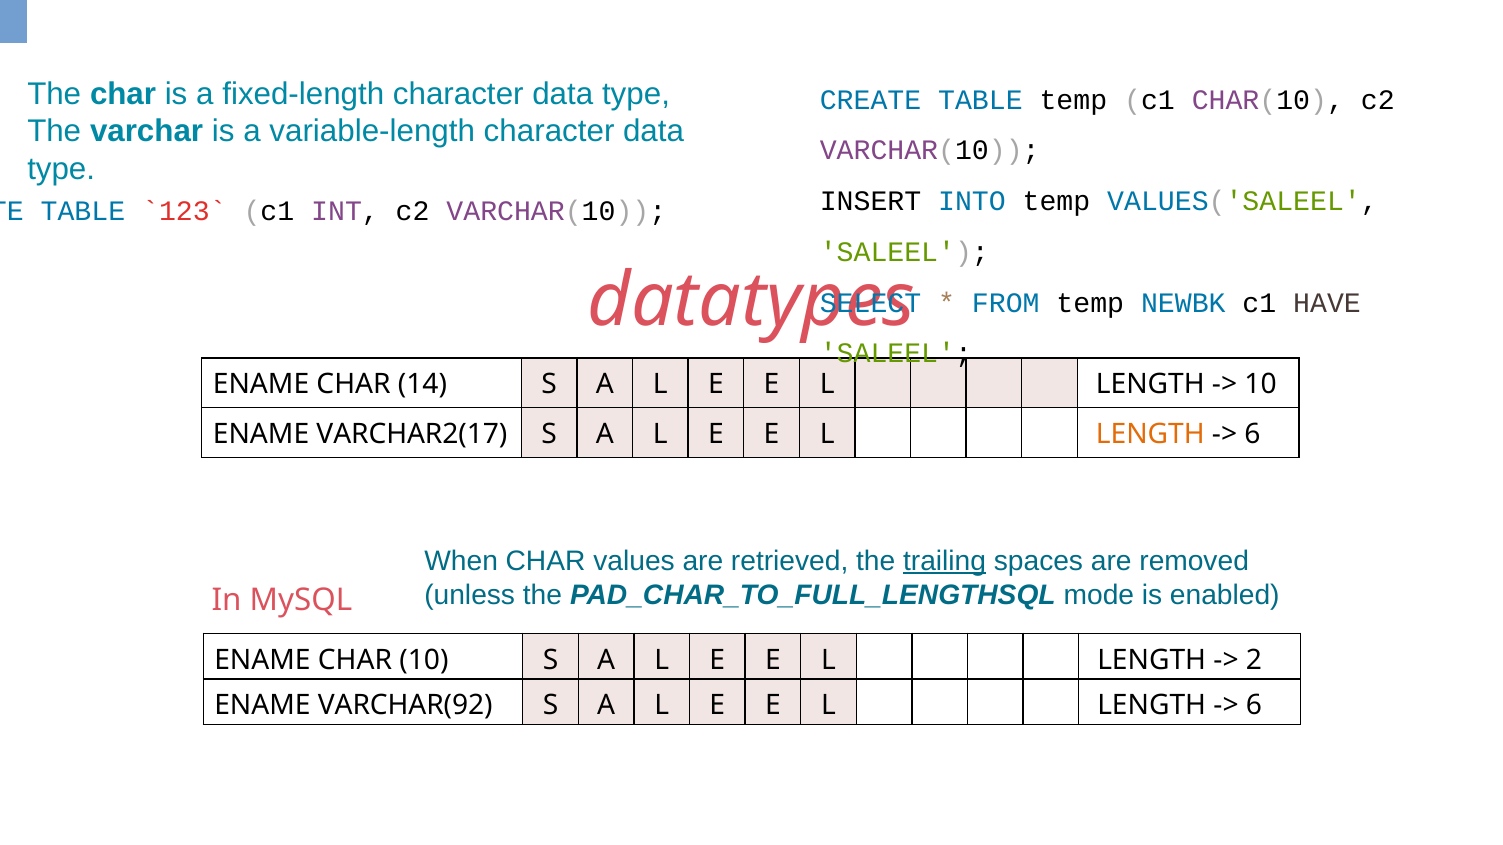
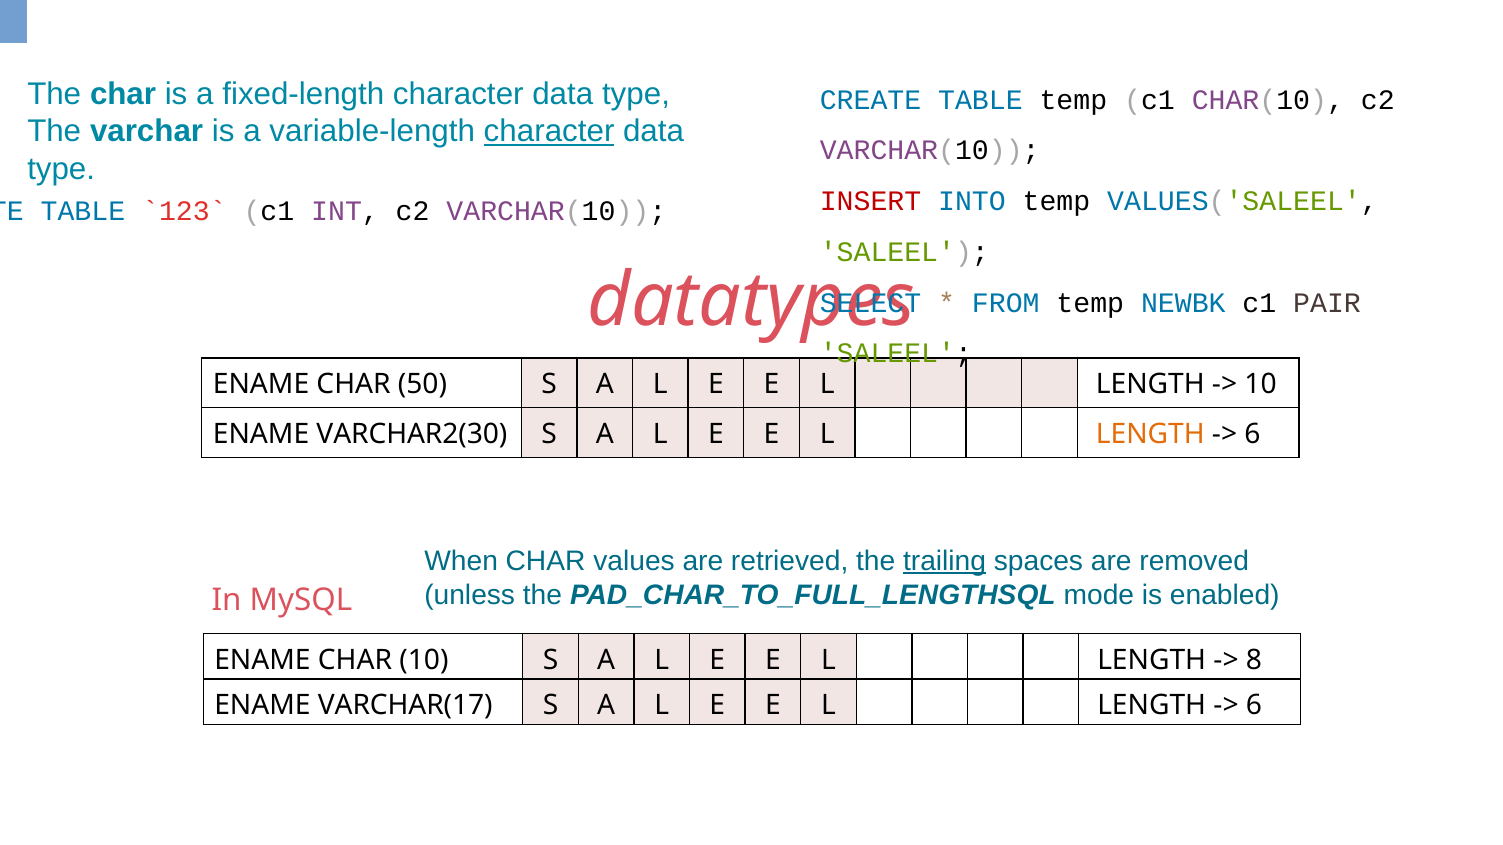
character underline: none -> present (549, 131)
INSERT colour: black -> red (871, 202)
HAVE: HAVE -> PAIR (1327, 303)
14: 14 -> 50 (422, 385)
VARCHAR2(17: VARCHAR2(17 -> VARCHAR2(30 (412, 434)
2: 2 -> 8 (1254, 660)
VARCHAR(92: VARCHAR(92 -> VARCHAR(17 (405, 706)
